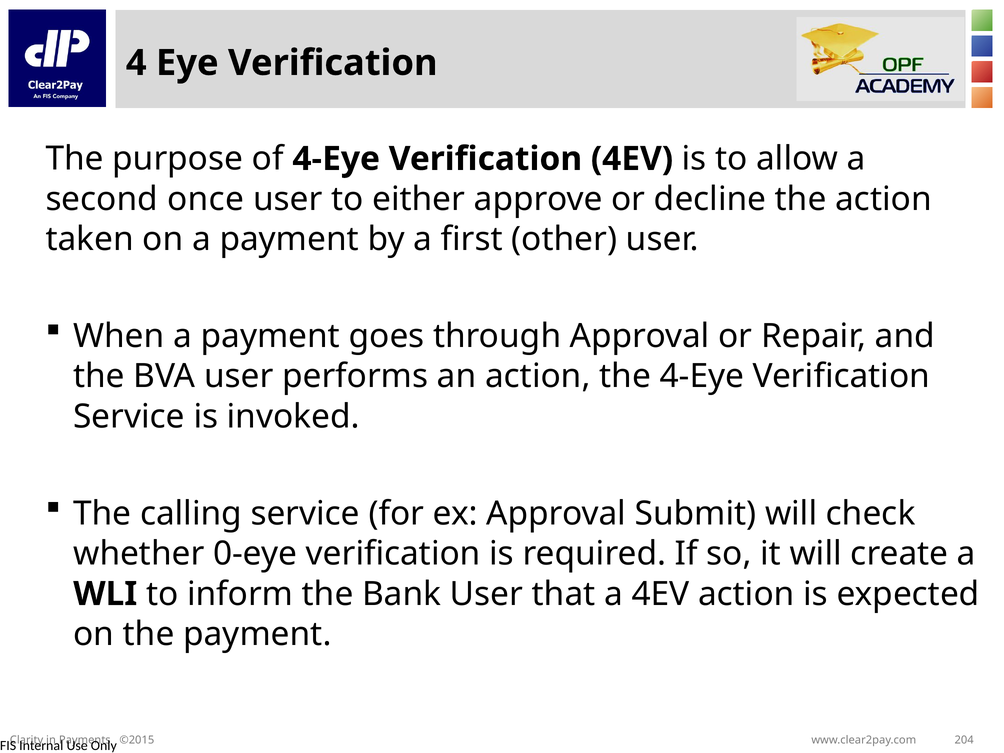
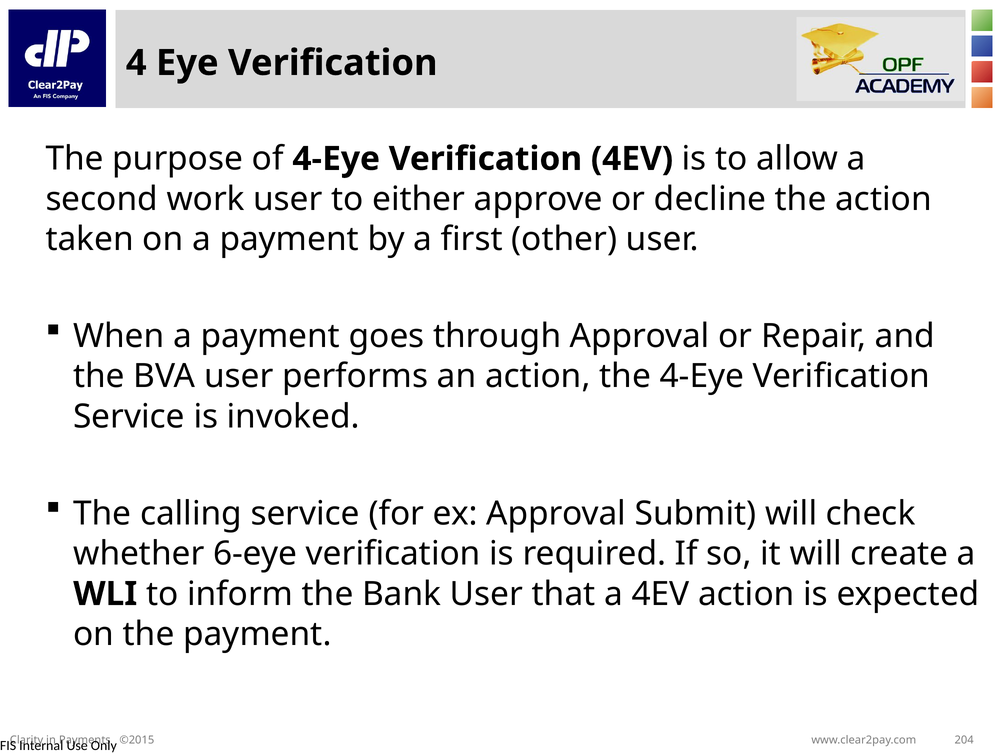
once: once -> work (206, 199)
0-eye: 0-eye -> 6-eye (255, 554)
